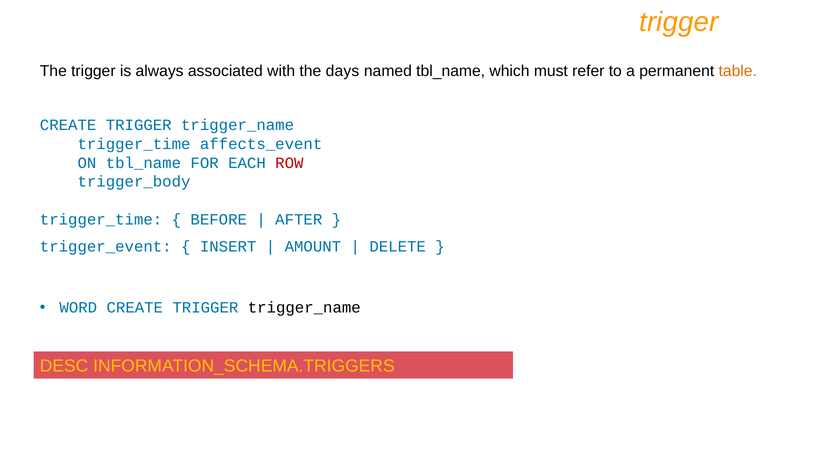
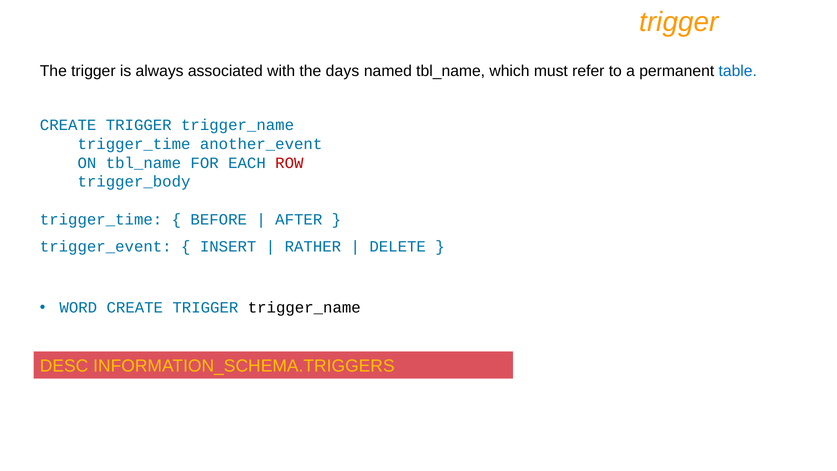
table colour: orange -> blue (738, 71)
affects_event: affects_event -> another_event (261, 144)
AMOUNT: AMOUNT -> RATHER (313, 246)
